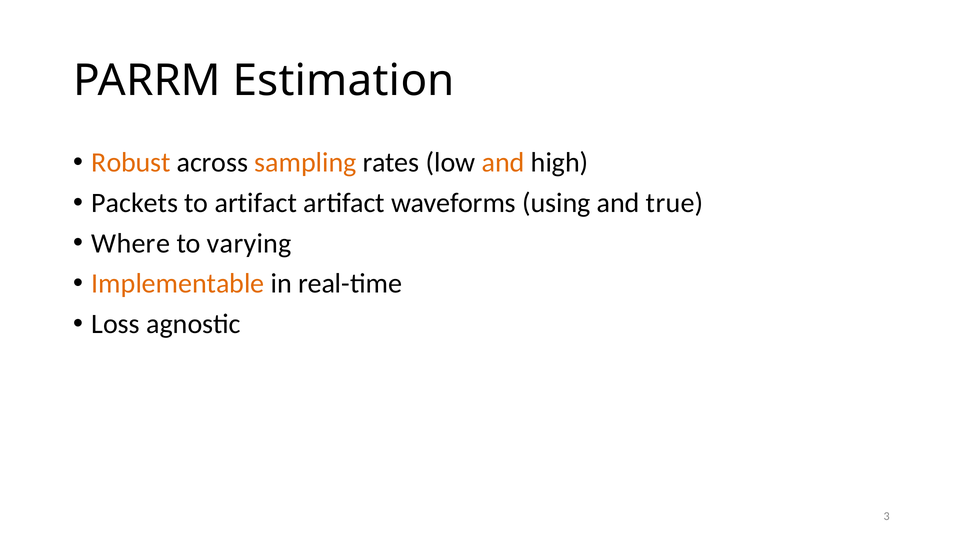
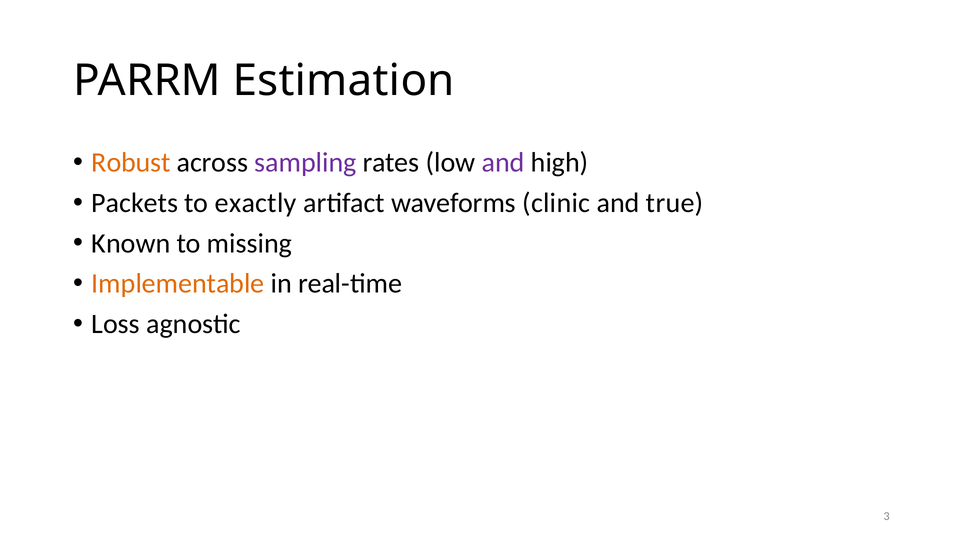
sampling colour: orange -> purple (305, 163)
and colour: orange -> purple (503, 163)
to artifact: artifact -> exactly (256, 203)
using: using -> clinic (556, 203)
Where: Where -> Known (131, 244)
varying: varying -> missing (249, 244)
